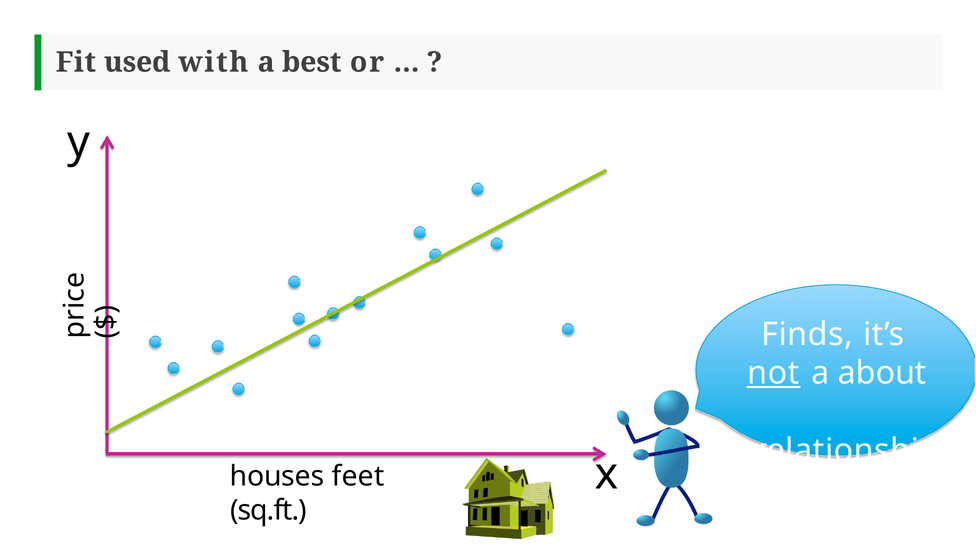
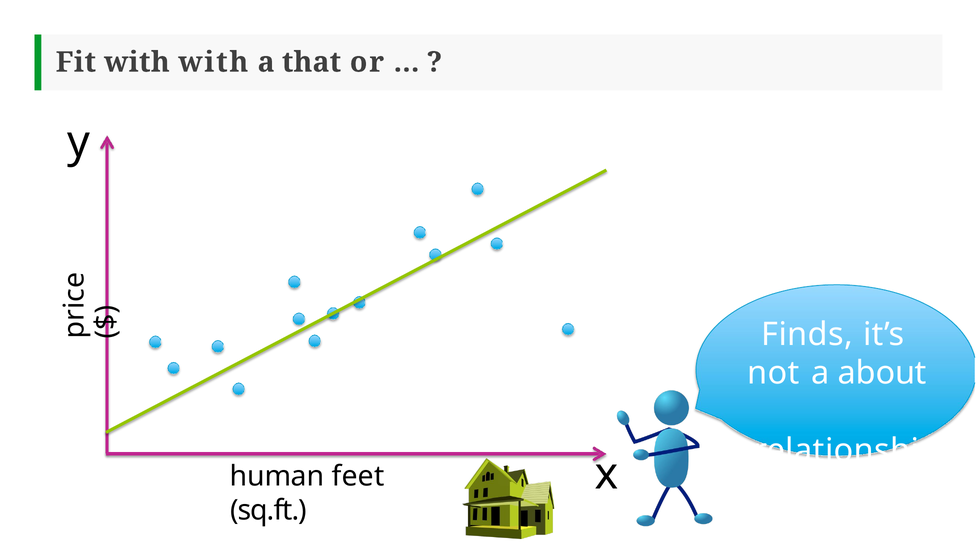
Fit used: used -> with (137, 62)
best: best -> that (311, 62)
not underline: present -> none (773, 373)
houses: houses -> human (277, 476)
